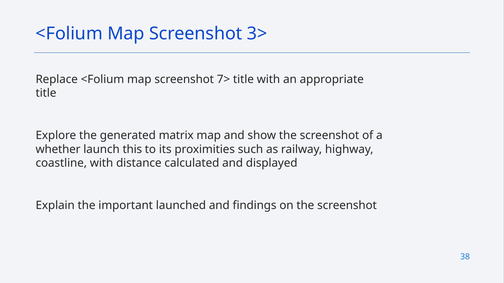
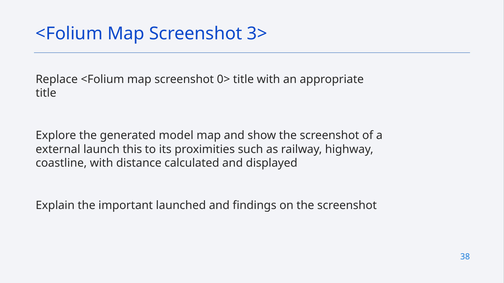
7>: 7> -> 0> (224, 79)
matrix: matrix -> model (176, 136)
whether: whether -> external (58, 150)
